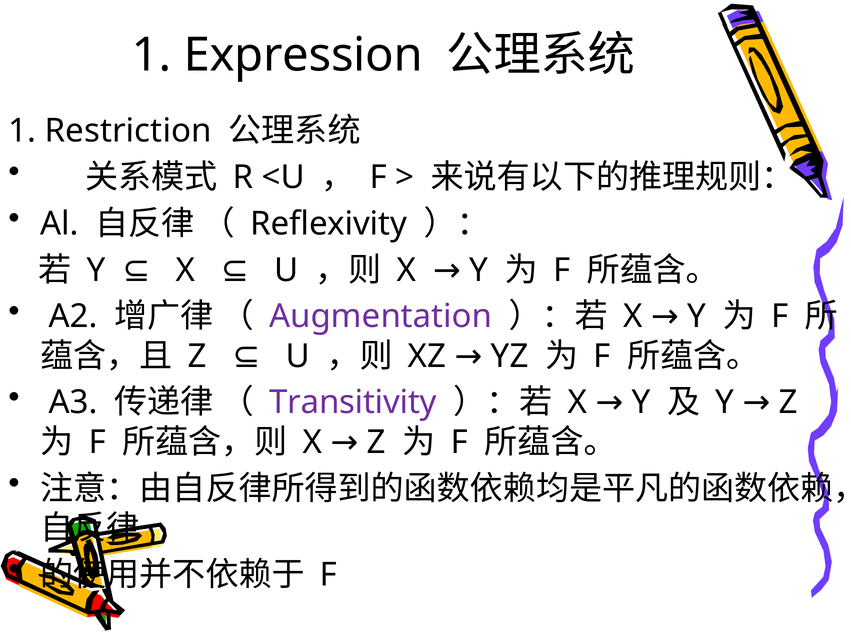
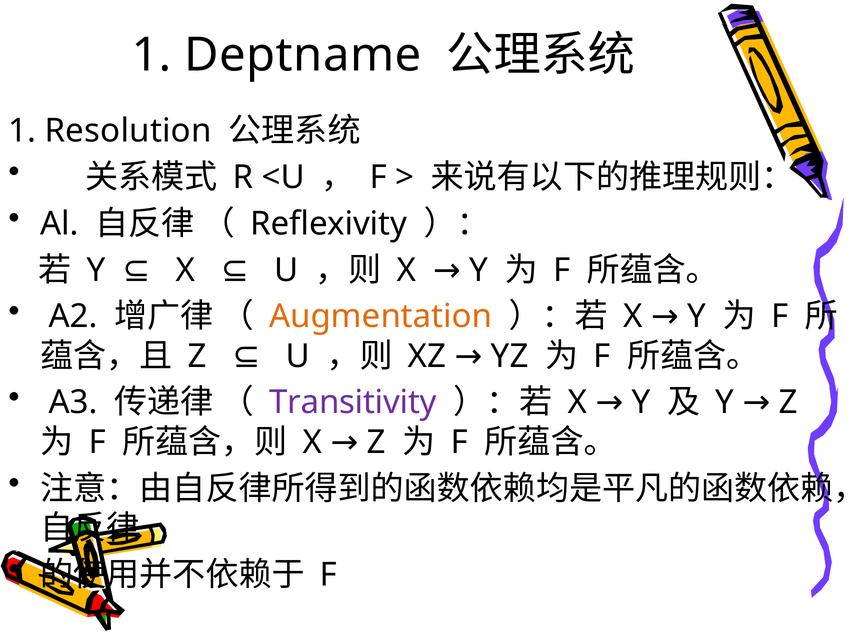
Expression: Expression -> Deptname (303, 55)
Restriction: Restriction -> Resolution (128, 131)
Augmentation colour: purple -> orange (381, 317)
